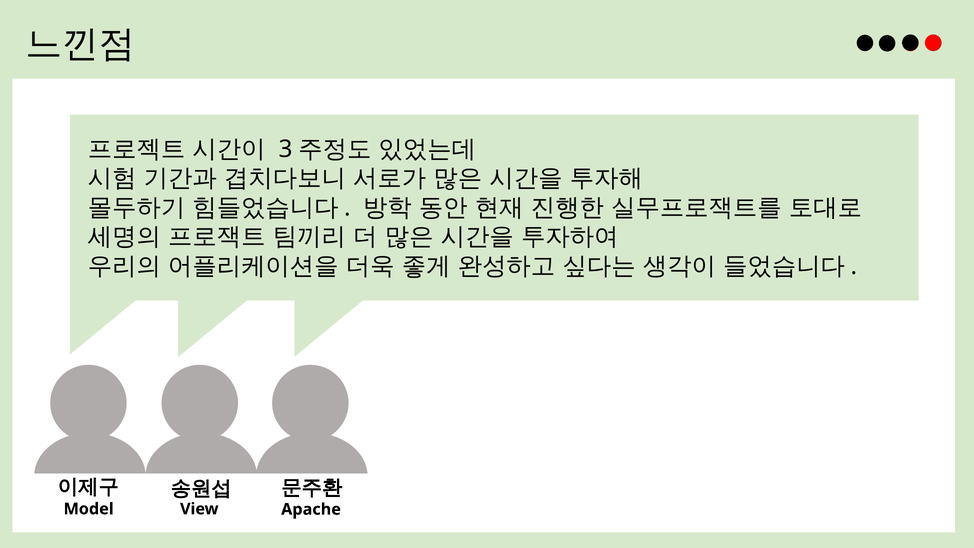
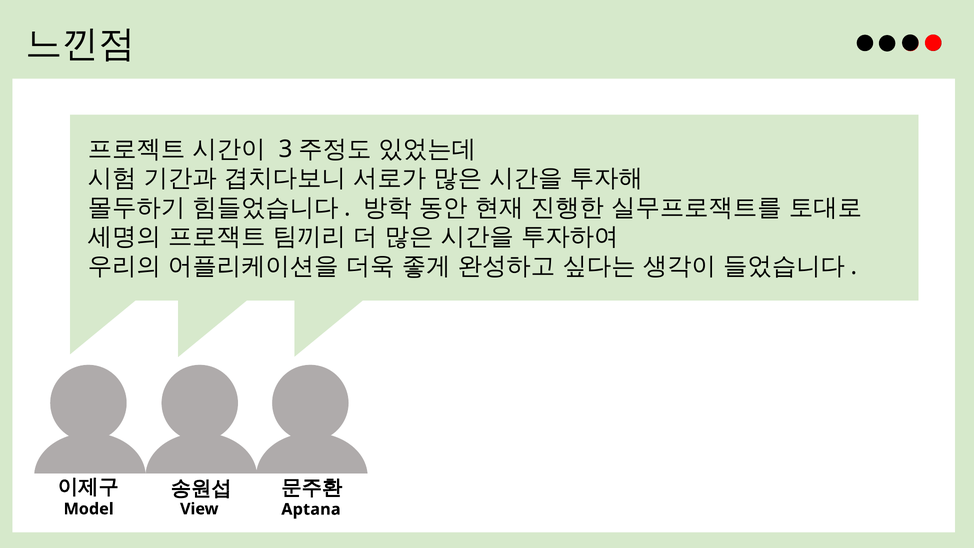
Apache: Apache -> Aptana (311, 509)
